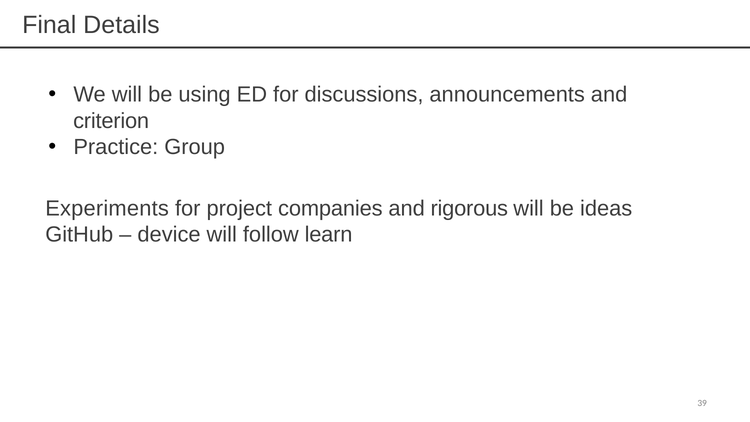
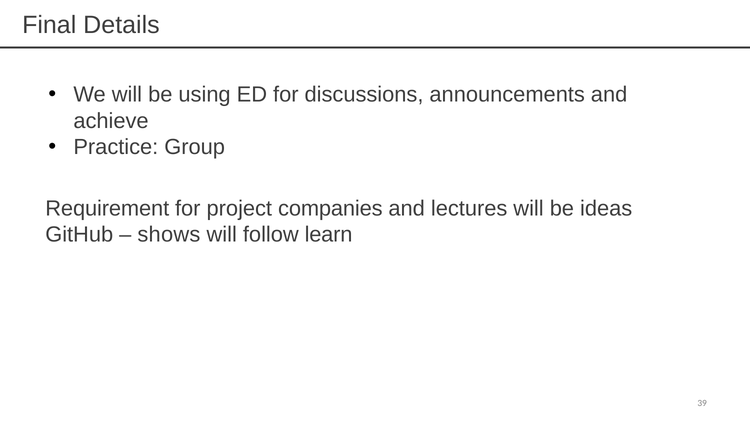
criterion: criterion -> achieve (111, 121)
Experiments: Experiments -> Requirement (107, 208)
rigorous: rigorous -> lectures (469, 208)
device: device -> shows (169, 235)
